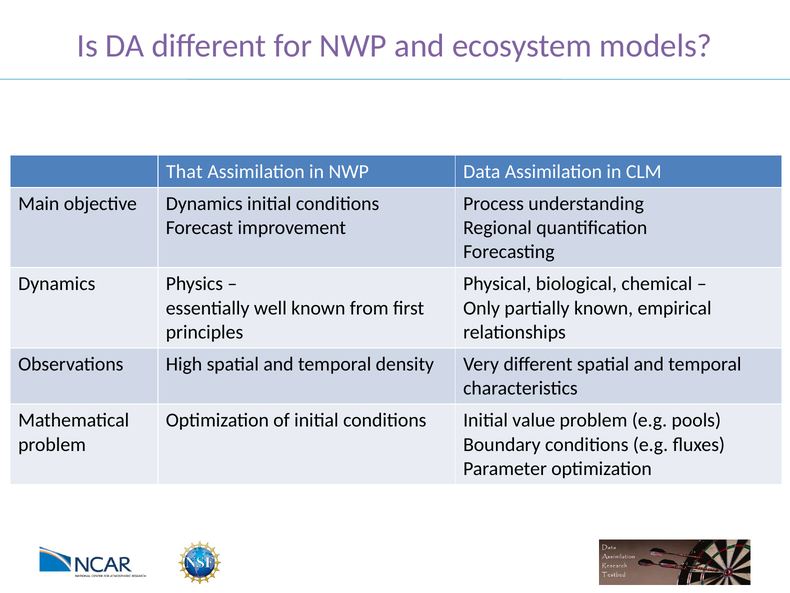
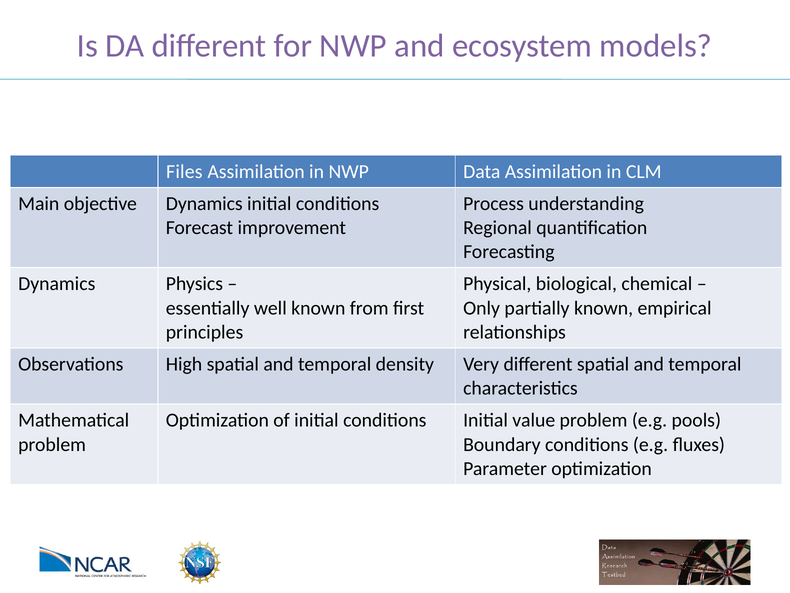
That: That -> Files (184, 171)
